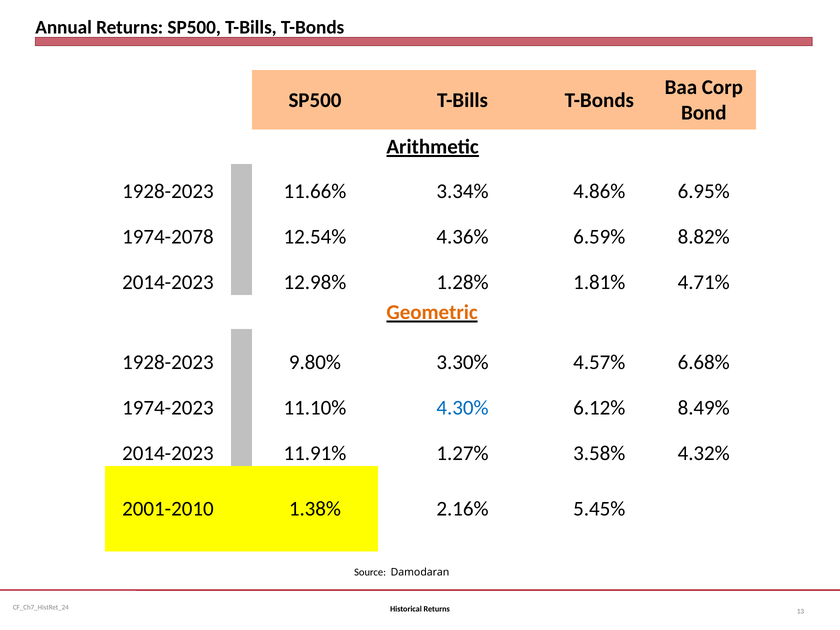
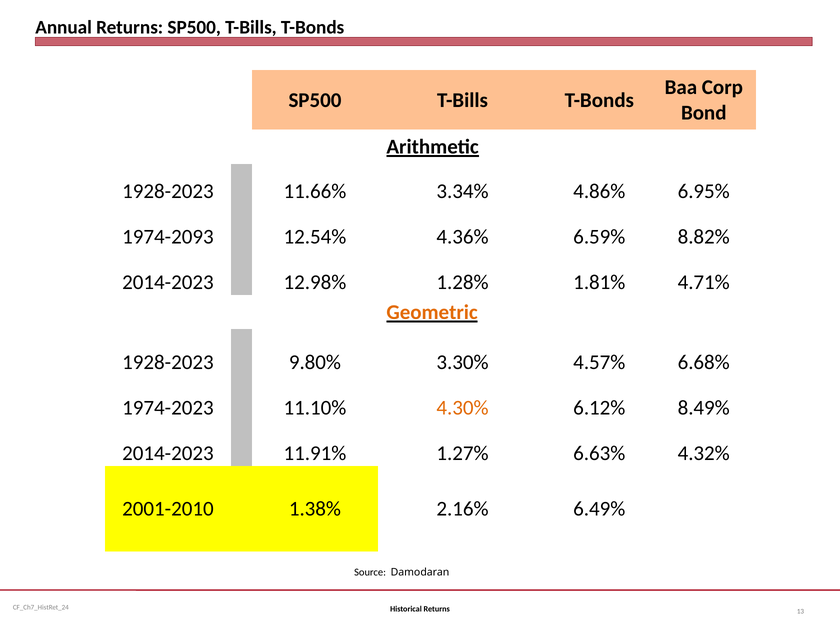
1974-2078: 1974-2078 -> 1974-2093 (168, 237)
4.30% colour: blue -> orange (463, 408)
3.58%: 3.58% -> 6.63% (599, 454)
5.45%: 5.45% -> 6.49% (599, 509)
